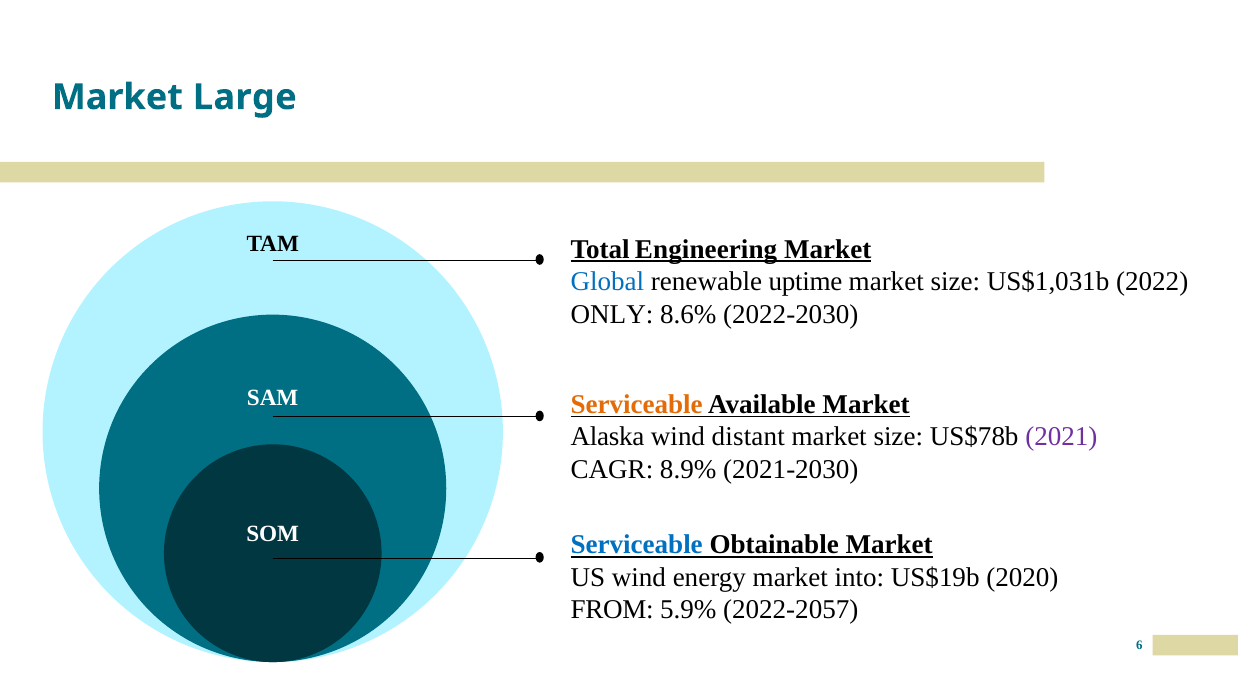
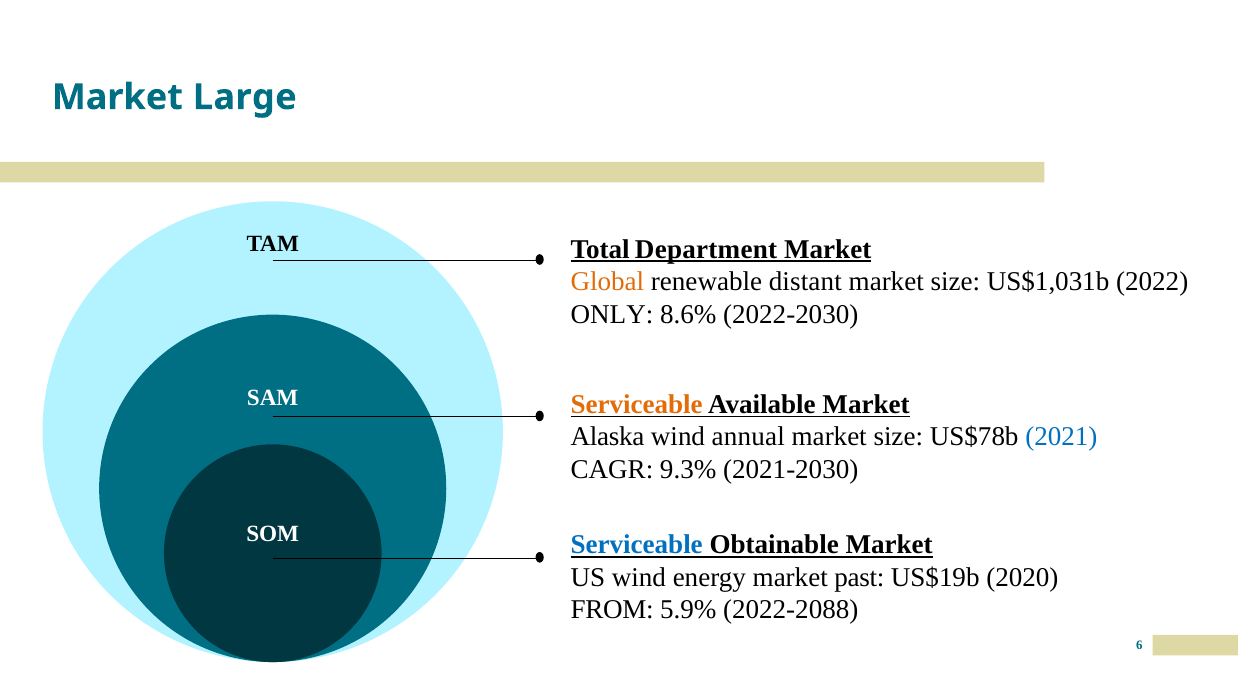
Engineering: Engineering -> Department (706, 249)
Global colour: blue -> orange (607, 281)
uptime: uptime -> distant (805, 281)
distant: distant -> annual (748, 437)
2021 colour: purple -> blue (1061, 437)
8.9%: 8.9% -> 9.3% (688, 469)
into: into -> past (859, 577)
2022-2057: 2022-2057 -> 2022-2088 (791, 609)
